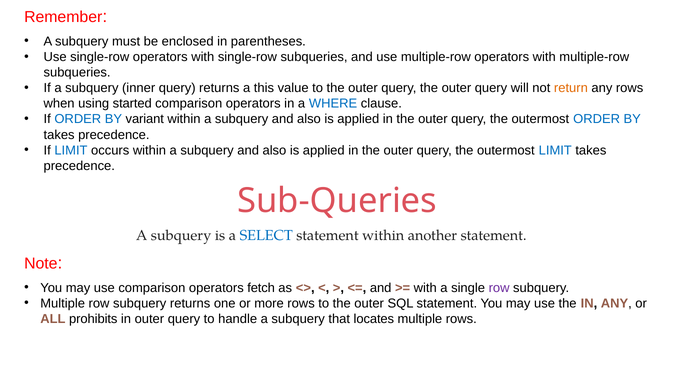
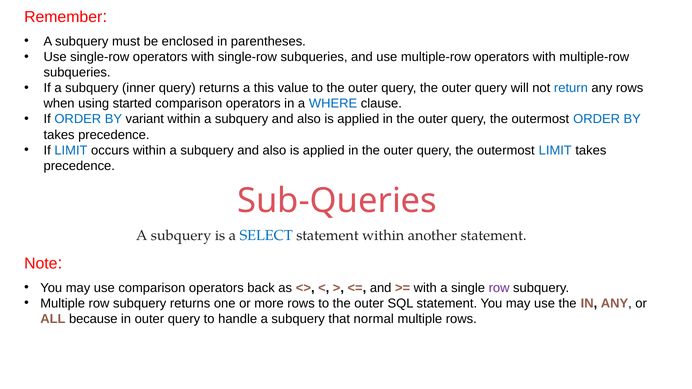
return colour: orange -> blue (571, 88)
fetch: fetch -> back (261, 288)
prohibits: prohibits -> because (93, 319)
locates: locates -> normal (374, 319)
